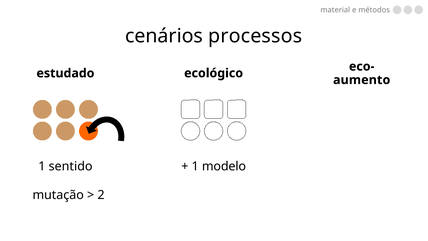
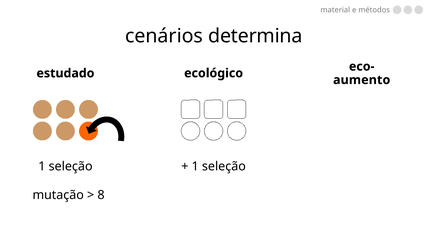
processos: processos -> determina (255, 36)
sentido: sentido -> seleção (71, 166)
modelo: modelo -> seleção (224, 166)
2: 2 -> 8 (101, 195)
